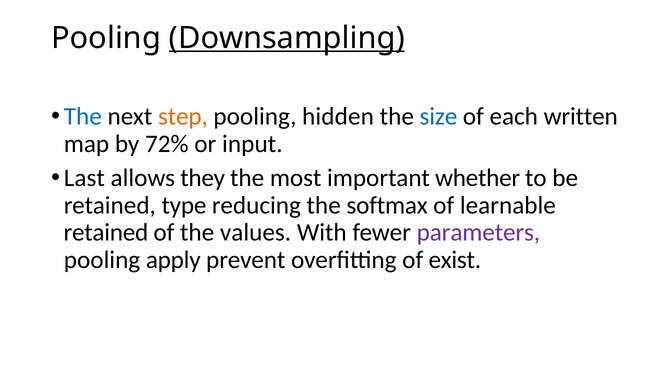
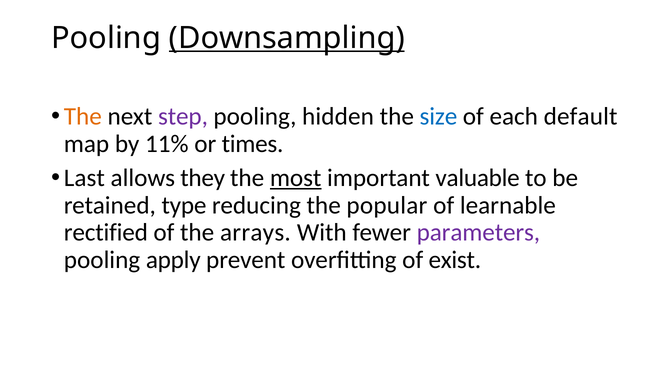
The colour: blue -> orange (83, 117)
step colour: orange -> purple (183, 117)
written: written -> default (581, 117)
72%: 72% -> 11% (167, 144)
input: input -> times (253, 144)
most underline: none -> present (296, 178)
whether: whether -> valuable (478, 178)
softmax: softmax -> popular (387, 205)
retained: retained -> rectified (106, 232)
values: values -> arrays (255, 232)
